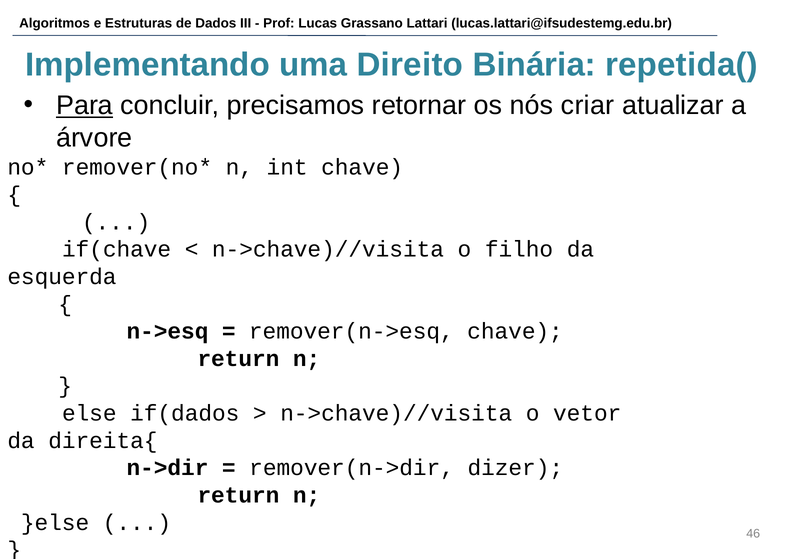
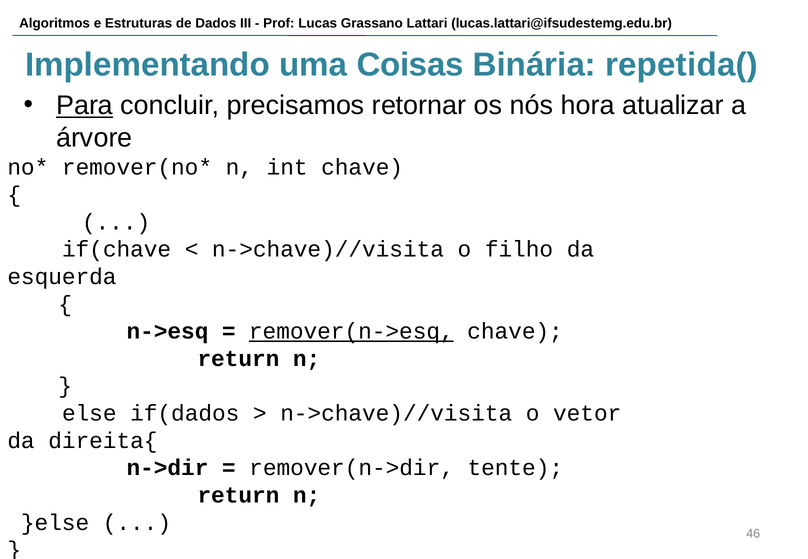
Direito: Direito -> Coisas (410, 65)
criar: criar -> hora (588, 106)
remover(n->esq underline: none -> present (351, 332)
dizer: dizer -> tente (515, 468)
